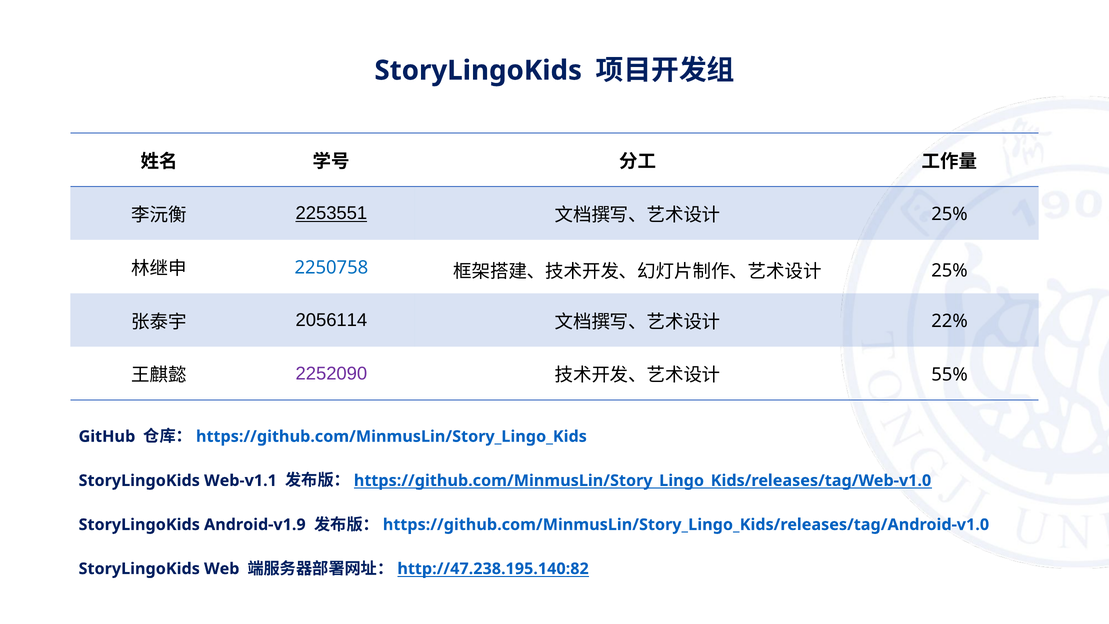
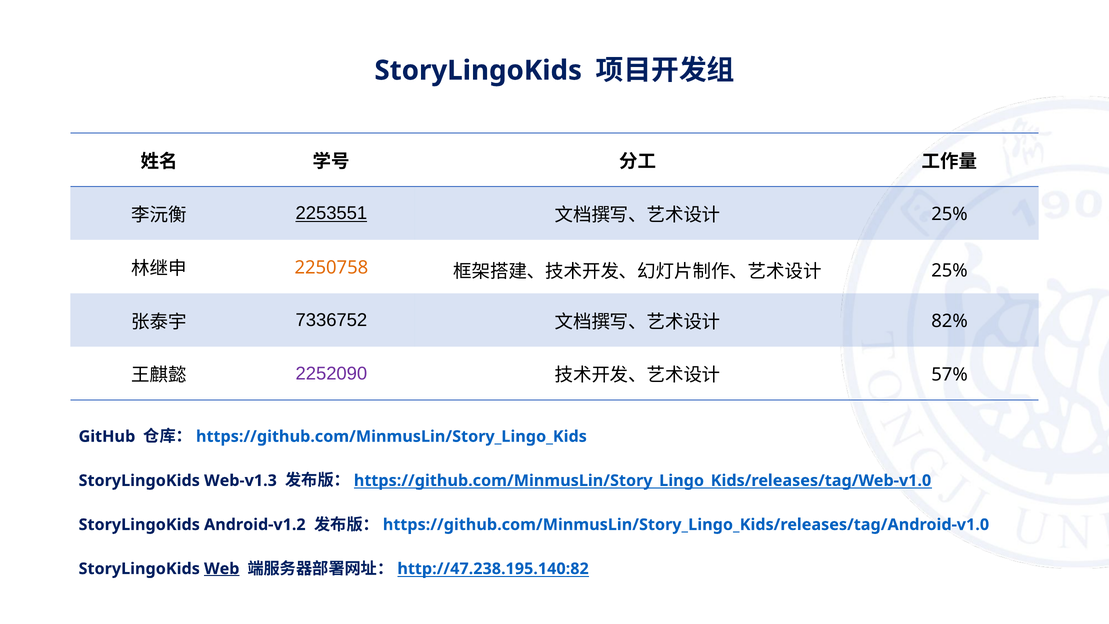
2250758 colour: blue -> orange (331, 267)
2056114: 2056114 -> 7336752 (331, 320)
22%: 22% -> 82% (950, 321)
55%: 55% -> 57% (950, 374)
Web-v1.1: Web-v1.1 -> Web-v1.3 (240, 480)
Android-v1.9: Android-v1.9 -> Android-v1.2 (255, 525)
Web underline: none -> present (222, 569)
